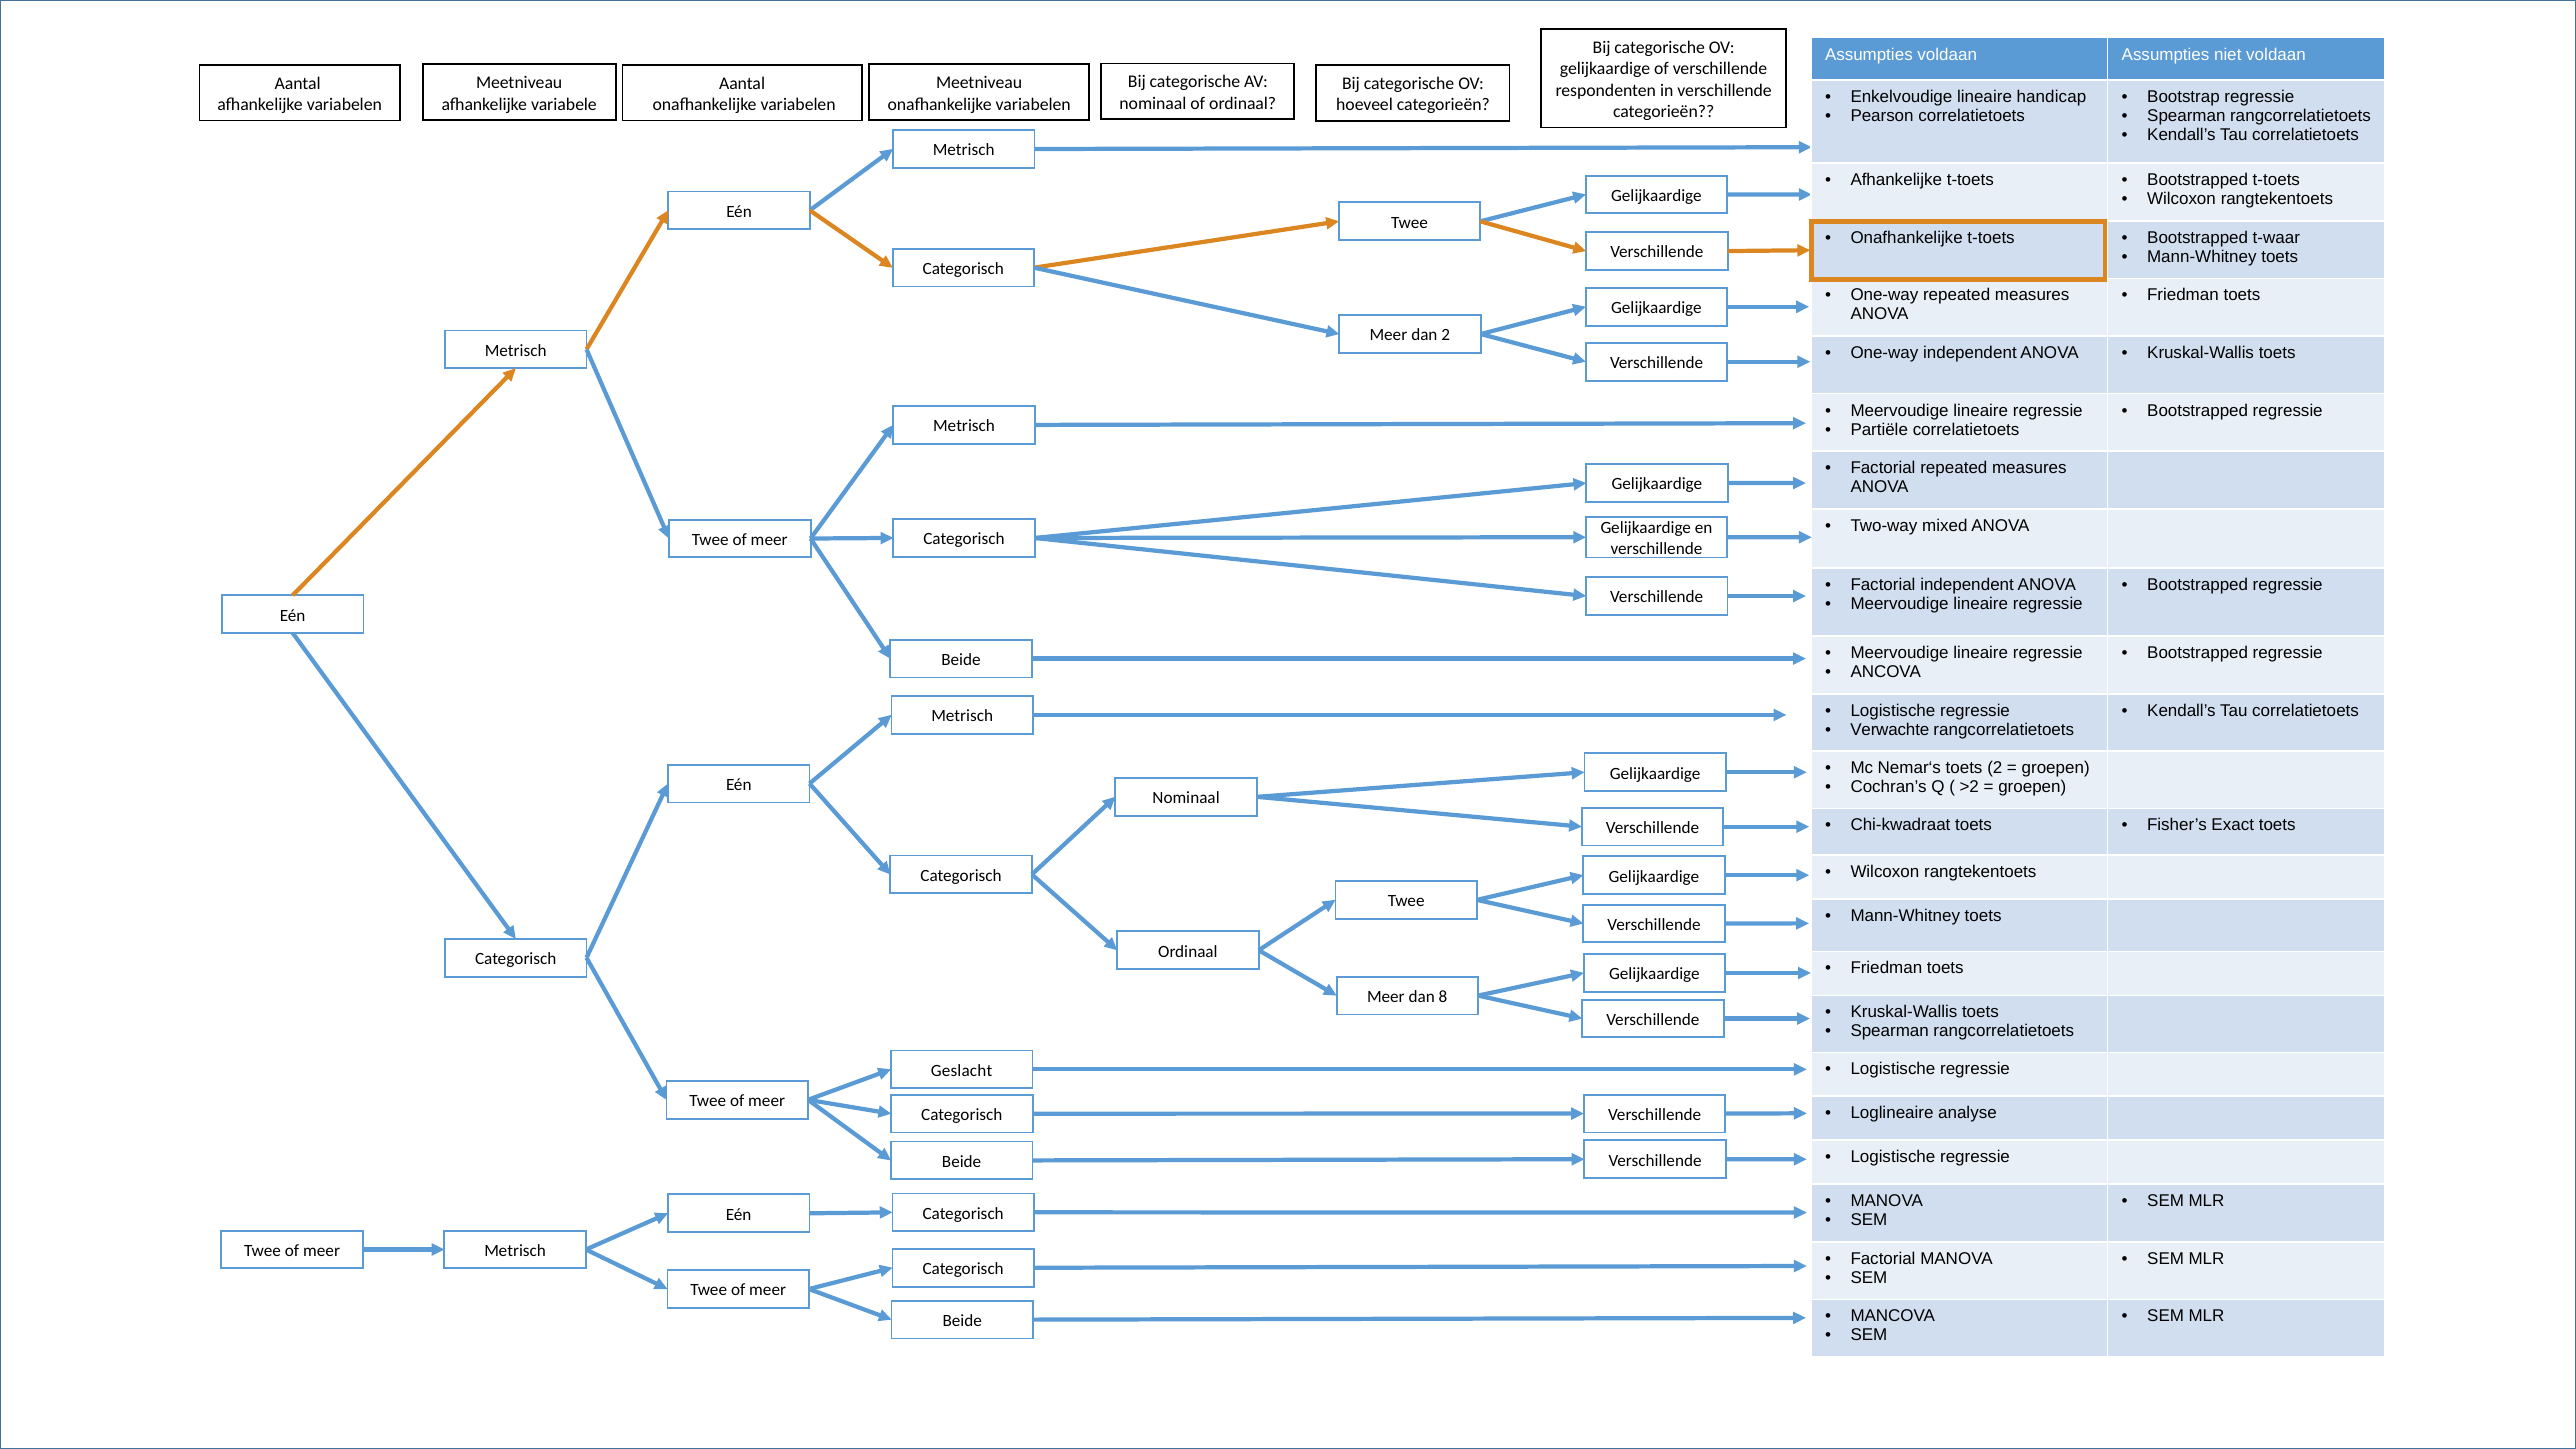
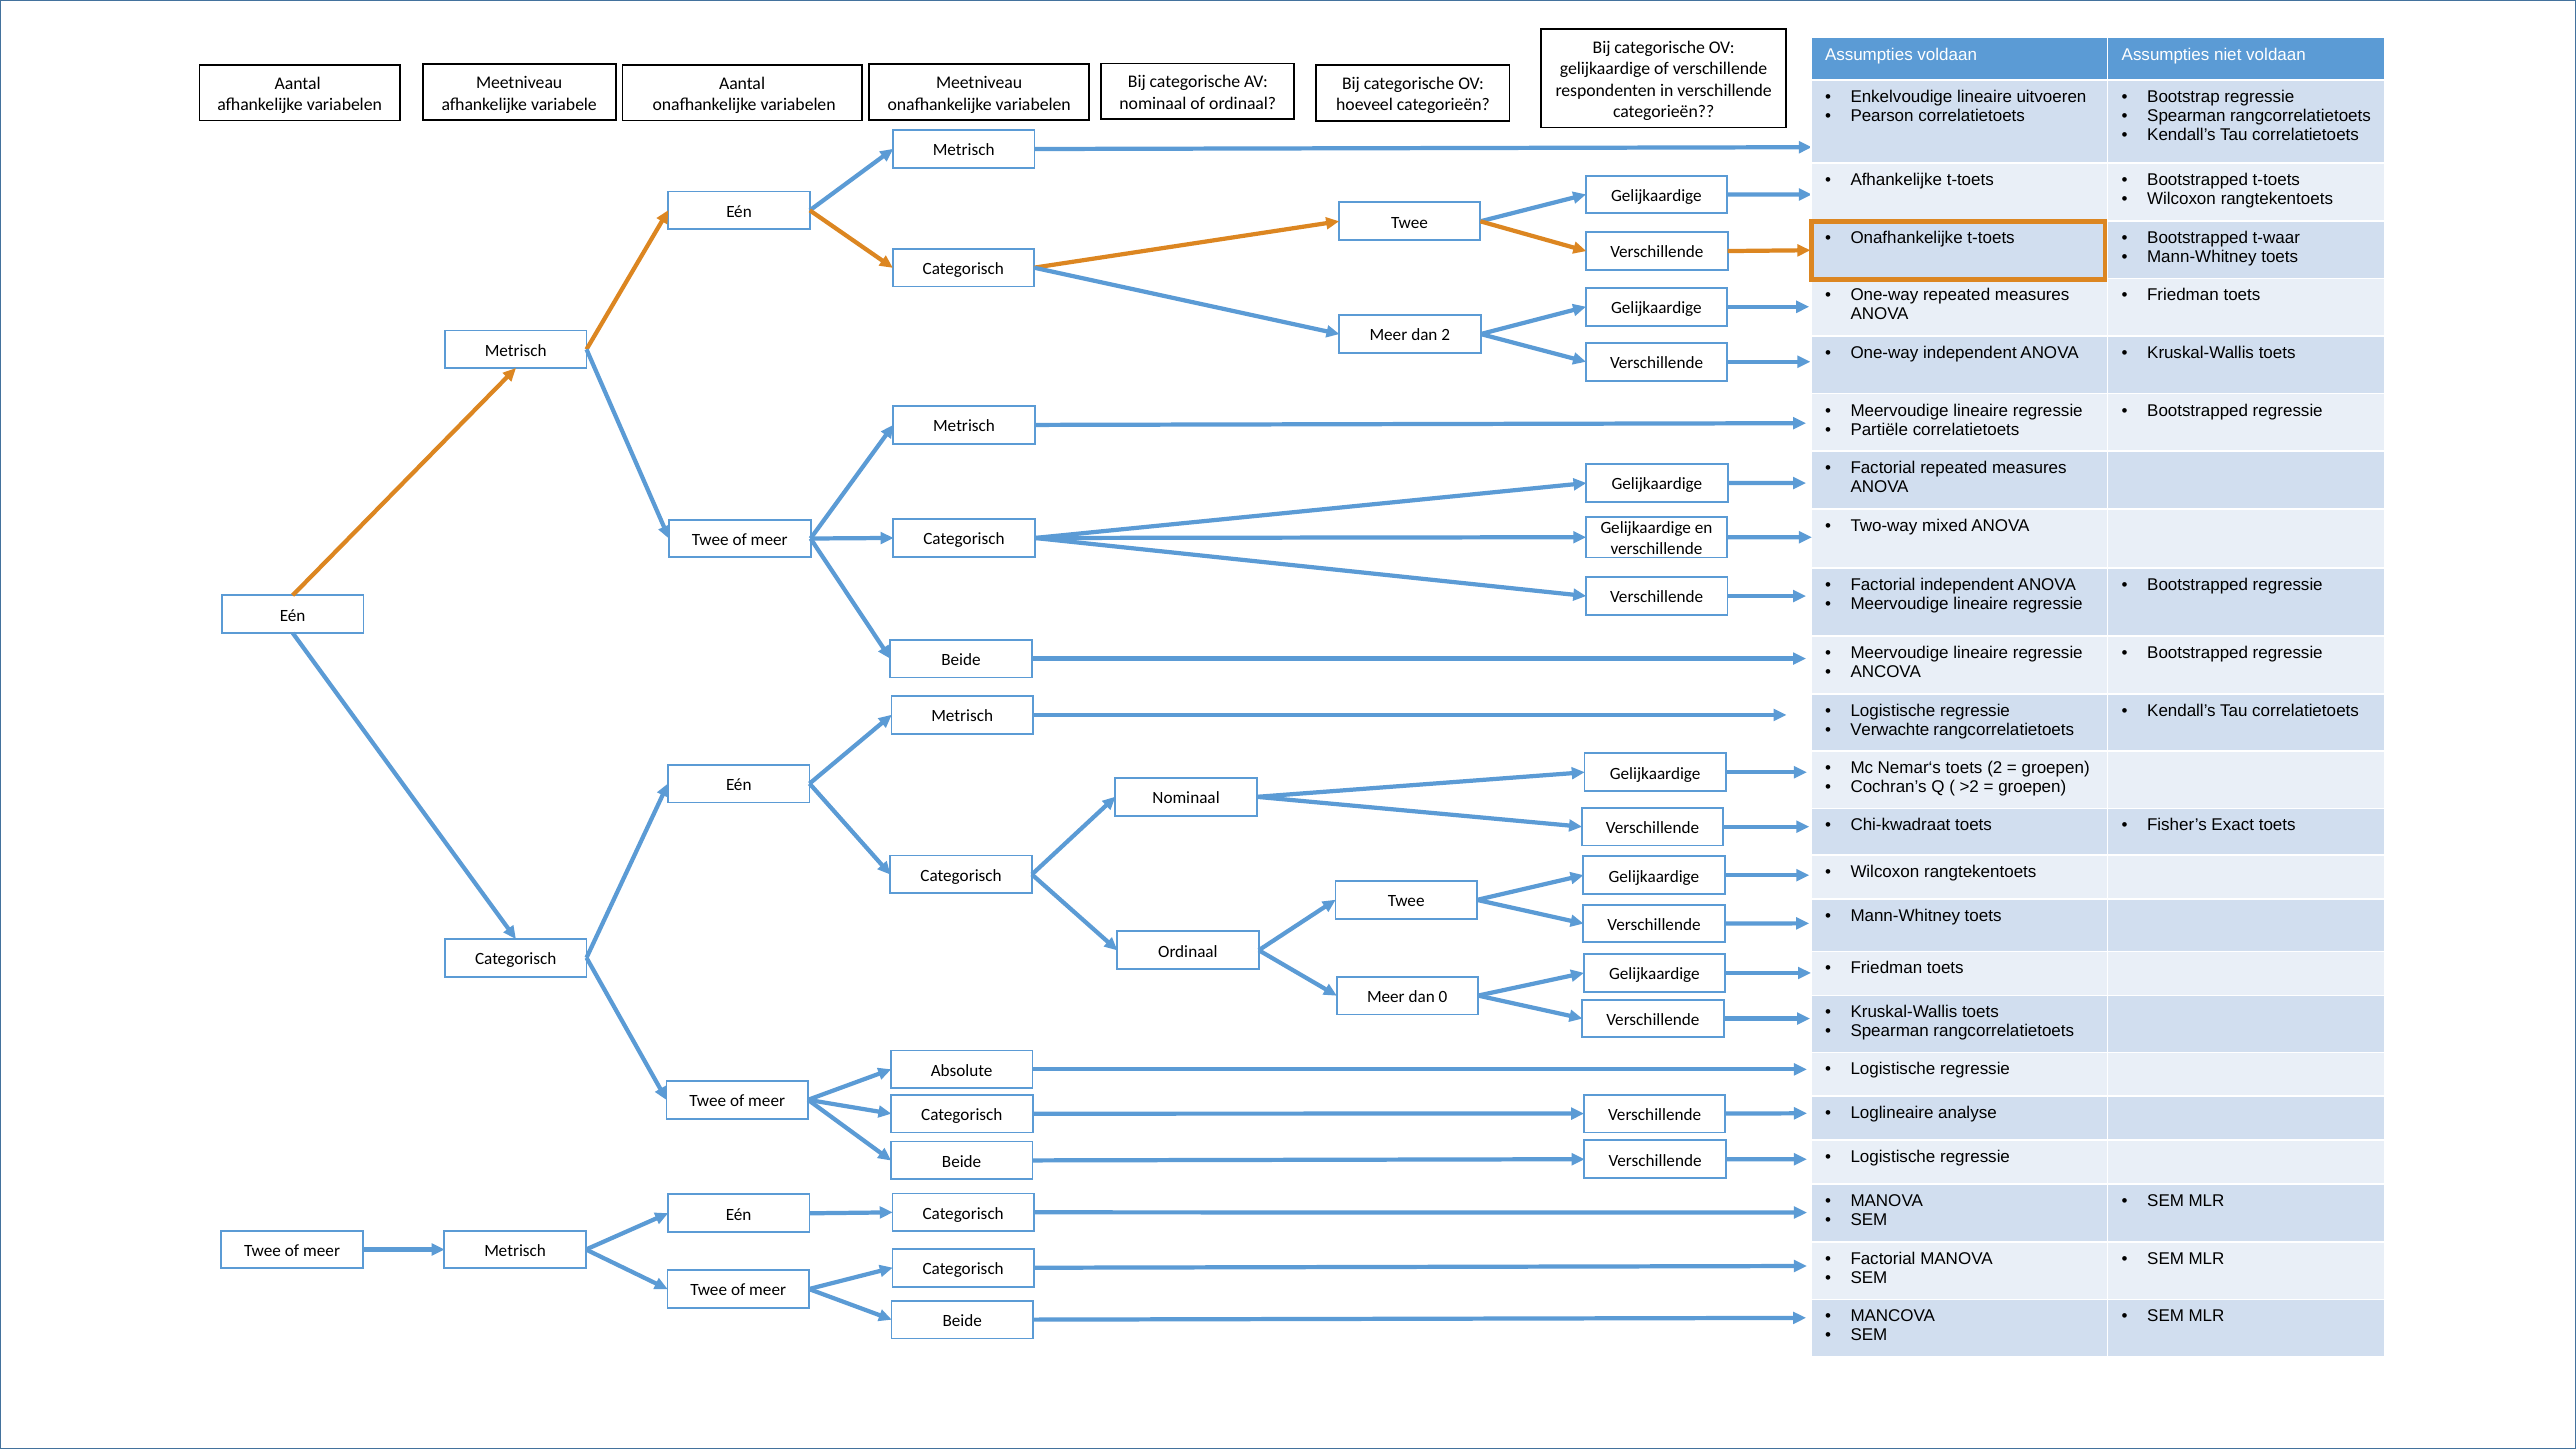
handicap: handicap -> uitvoeren (2051, 97)
8: 8 -> 0 (1443, 997)
Geslacht: Geslacht -> Absolute (962, 1071)
